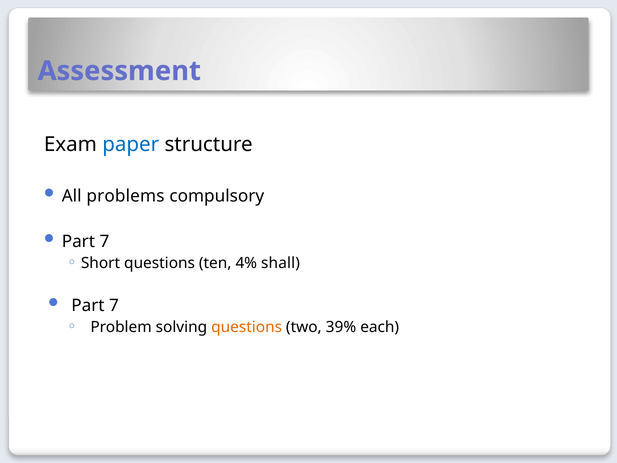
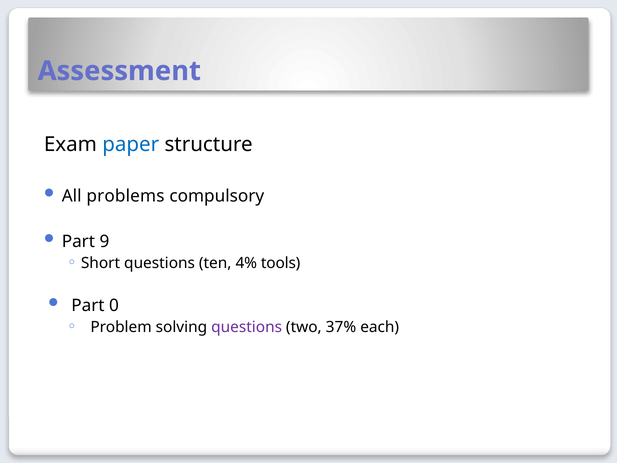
7: 7 -> 9 (104, 241)
shall: shall -> tools (281, 263)
7: 7 -> 0 (114, 305)
questions colour: orange -> purple (247, 327)
39%: 39% -> 37% (341, 327)
